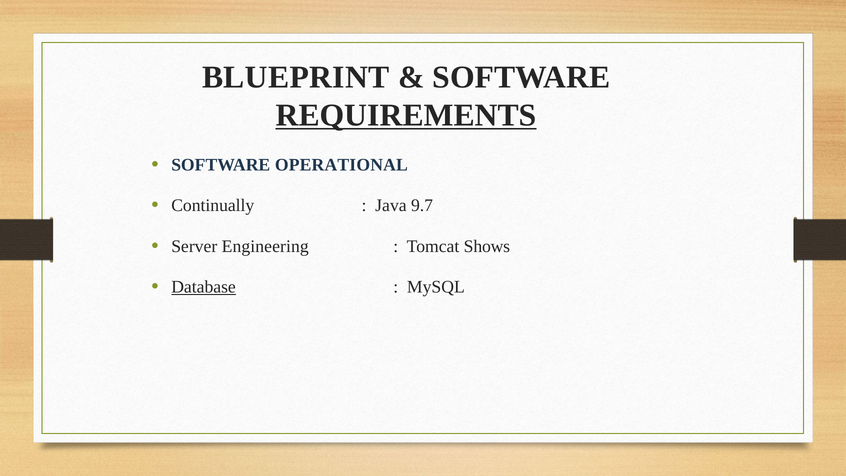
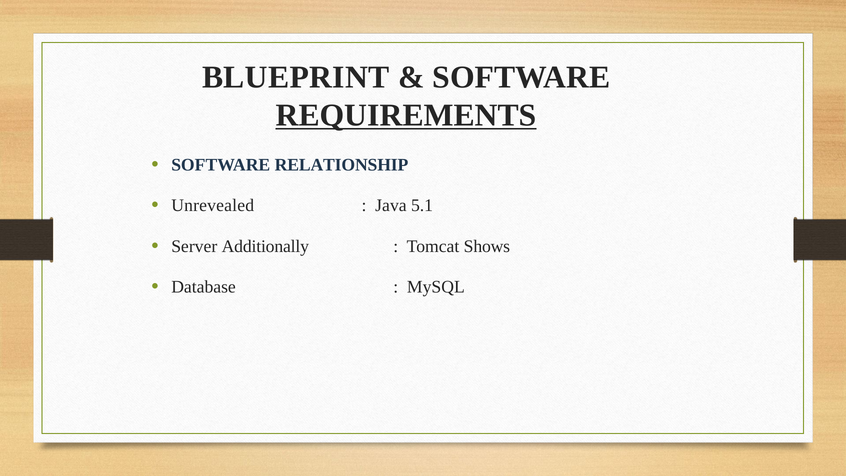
OPERATIONAL: OPERATIONAL -> RELATIONSHIP (342, 165)
Continually: Continually -> Unrevealed (213, 206)
9.7: 9.7 -> 5.1 (422, 206)
Engineering: Engineering -> Additionally (265, 246)
Database underline: present -> none (204, 287)
